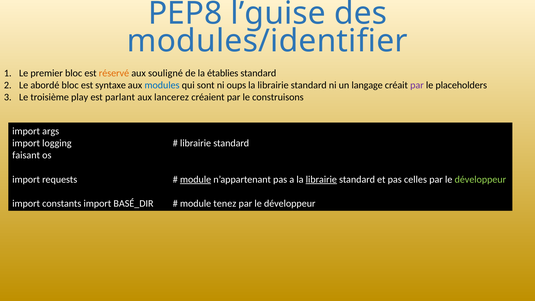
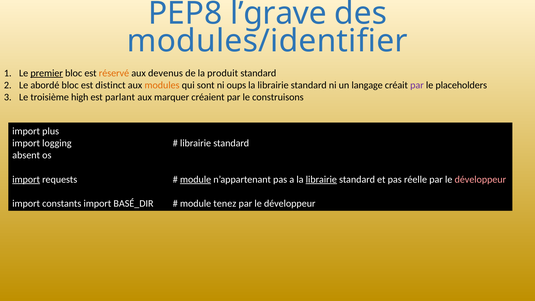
l’guise: l’guise -> l’grave (278, 13)
premier underline: none -> present (47, 73)
souligné: souligné -> devenus (165, 73)
établies: établies -> produit (223, 73)
syntaxe: syntaxe -> distinct (110, 85)
modules colour: blue -> orange (162, 85)
play: play -> high (80, 97)
lancerez: lancerez -> marquer (172, 97)
args: args -> plus (51, 131)
faisant: faisant -> absent (26, 155)
import underline: none -> present (26, 179)
celles: celles -> réelle (415, 179)
développeur colour: light green -> pink (480, 179)
